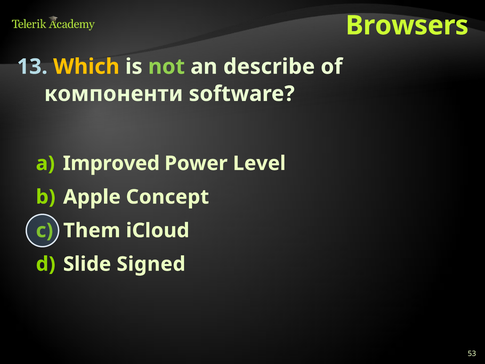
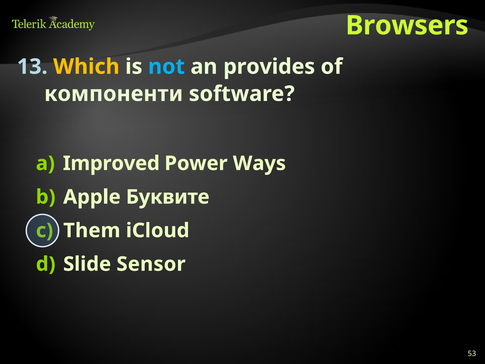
not colour: light green -> light blue (166, 67)
describe: describe -> provides (269, 67)
Level: Level -> Ways (259, 163)
Concept: Concept -> Буквите (168, 197)
Signed: Signed -> Sensor (151, 264)
